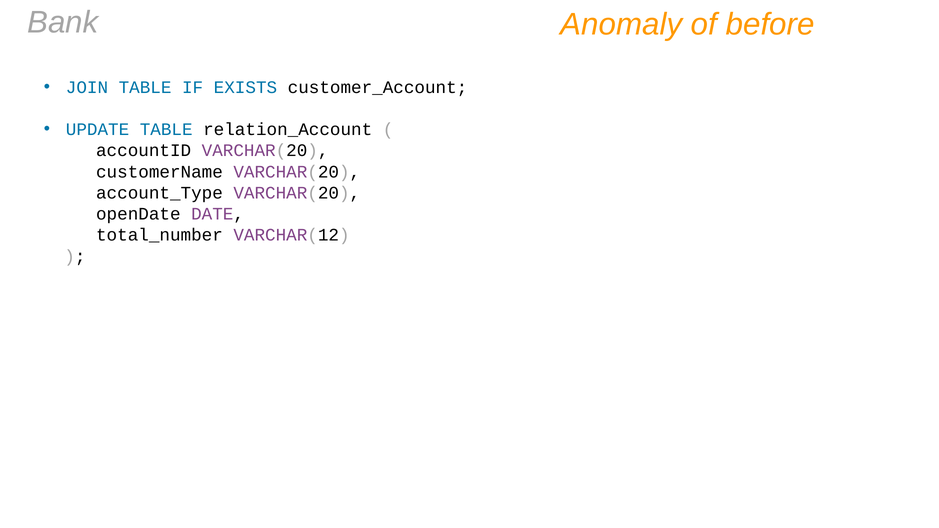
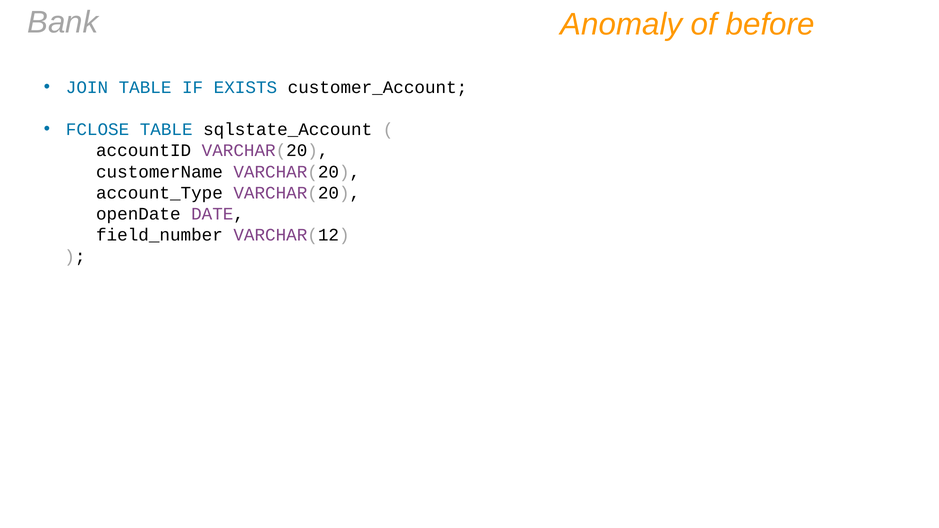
UPDATE: UPDATE -> FCLOSE (98, 130)
relation_Account: relation_Account -> sqlstate_Account (288, 130)
total_number: total_number -> field_number (159, 235)
